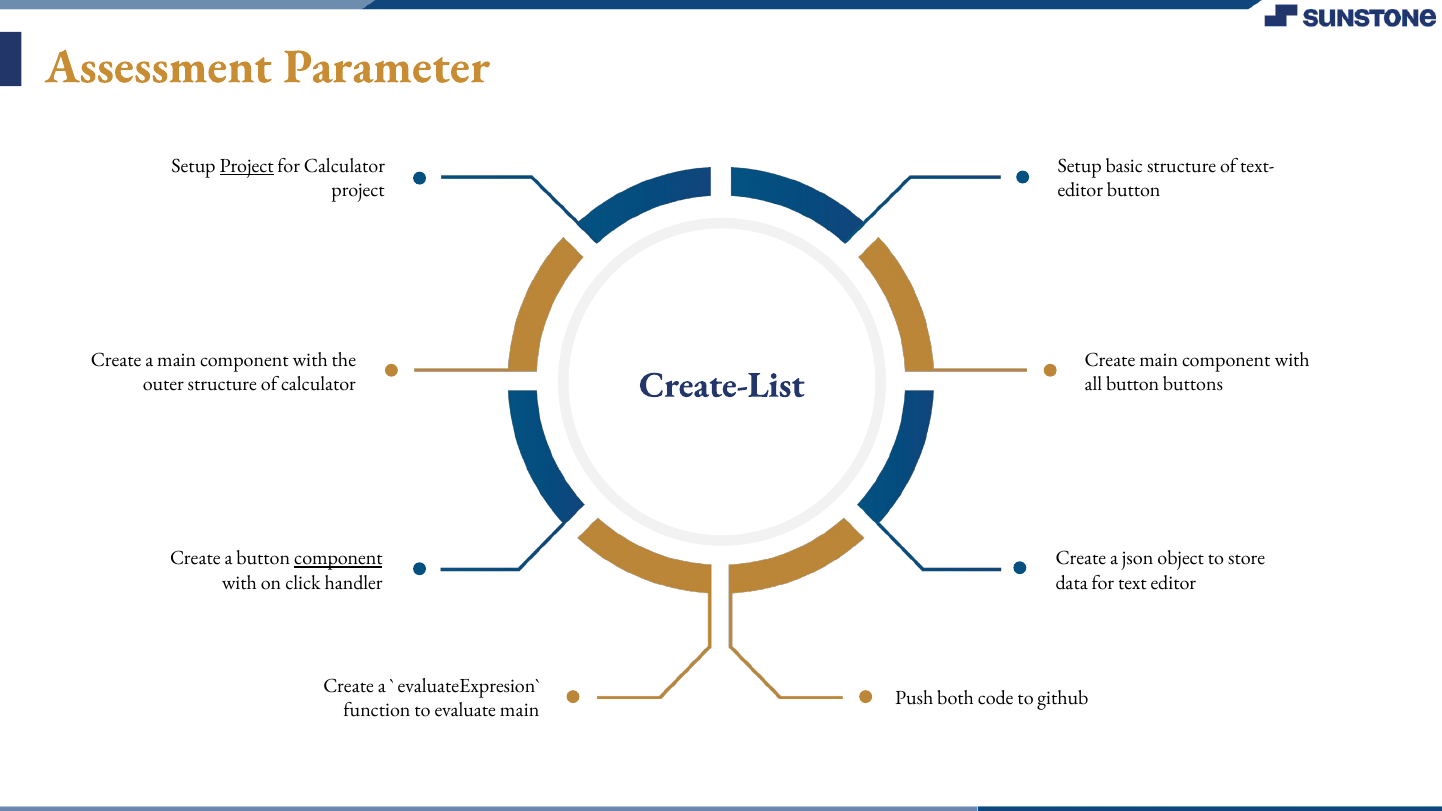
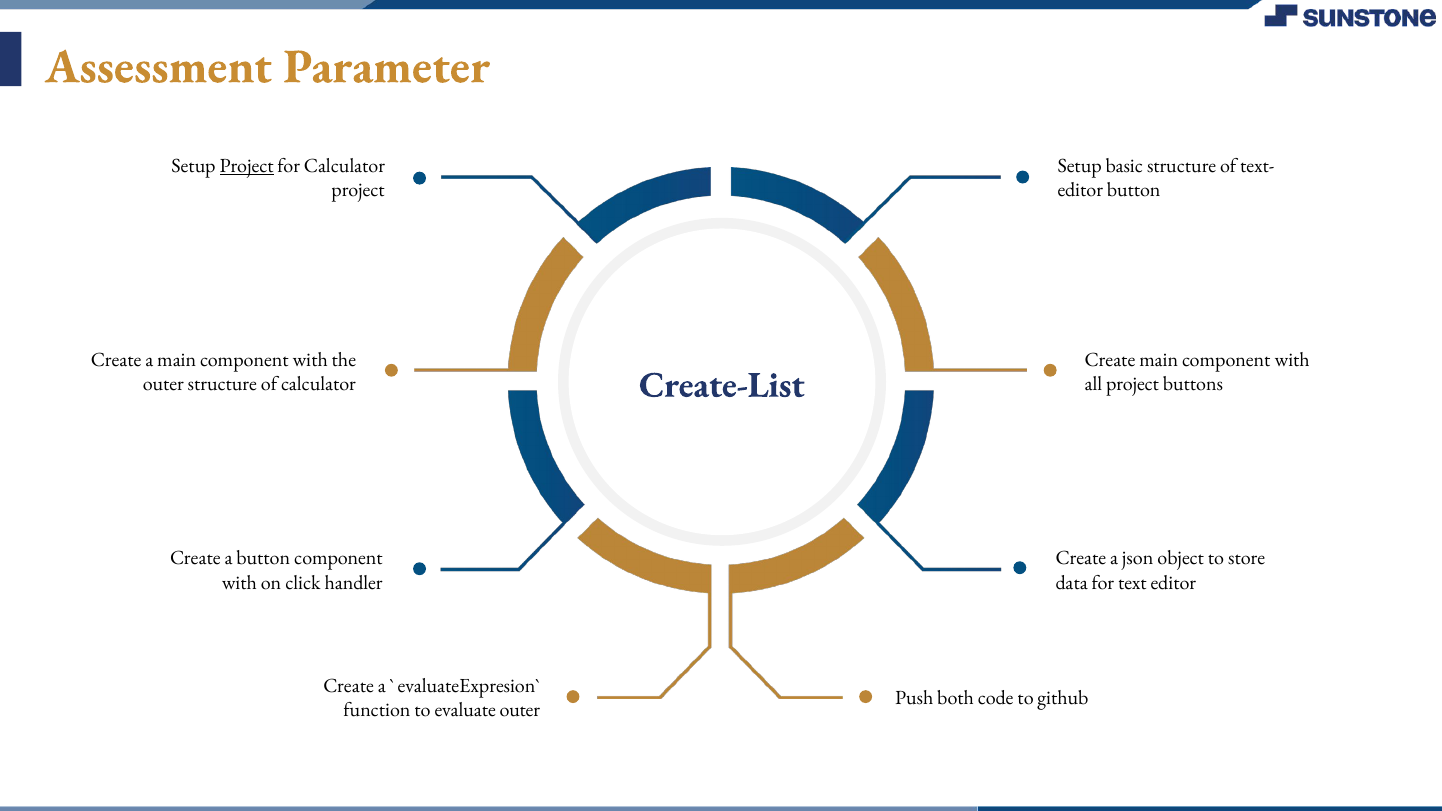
all button: button -> project (1133, 384)
component underline: present -> none (338, 558)
evaluate main: main -> outer (520, 710)
